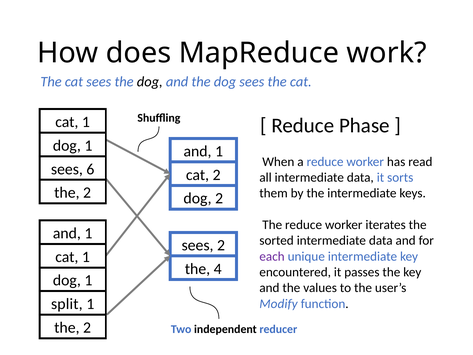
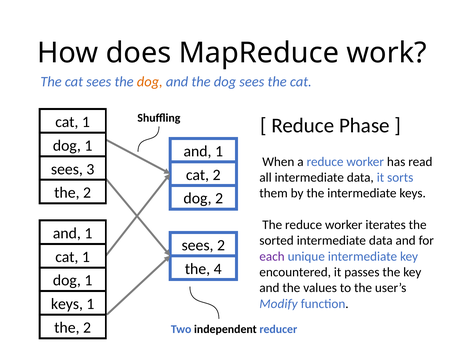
dog colour: black -> orange (150, 82)
6: 6 -> 3 (90, 169)
split: split -> keys (67, 304)
